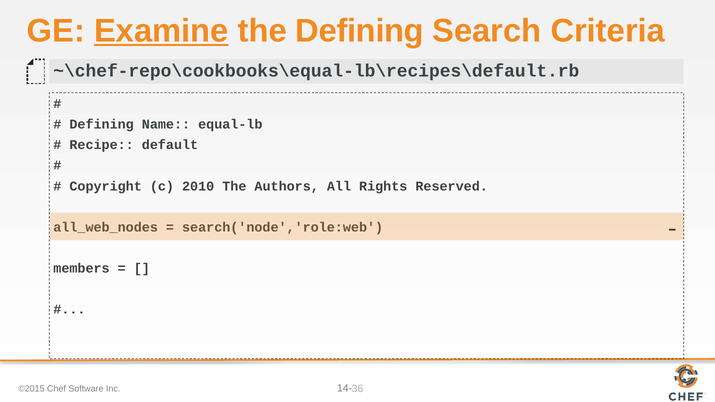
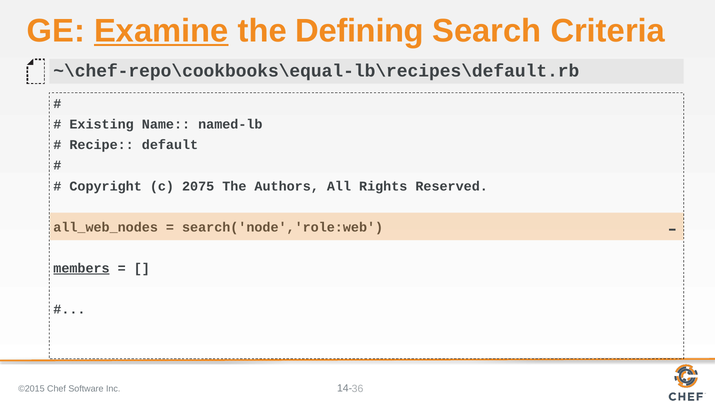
Defining: Defining -> Existing (102, 125)
equal-lb: equal-lb -> named-lb (230, 125)
2010: 2010 -> 2075 (198, 186)
members underline: none -> present (81, 268)
